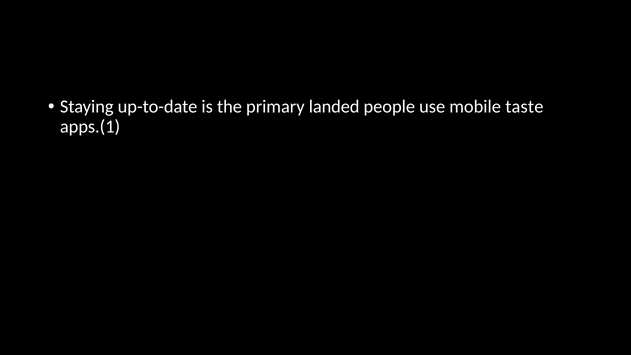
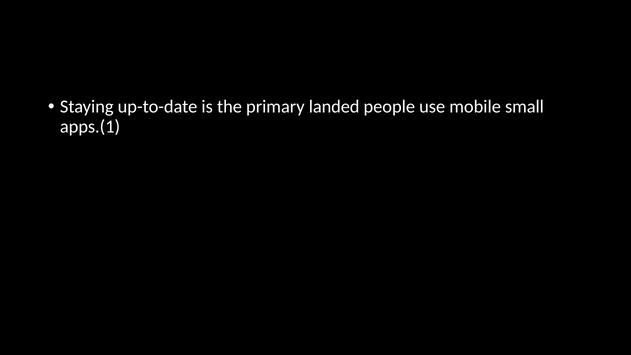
taste: taste -> small (524, 107)
